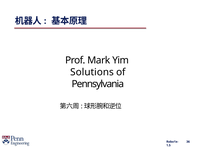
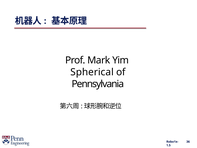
Solutions: Solutions -> Spherical (92, 72)
